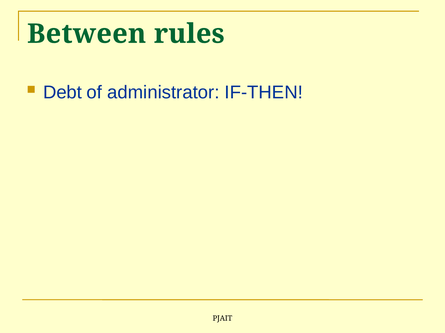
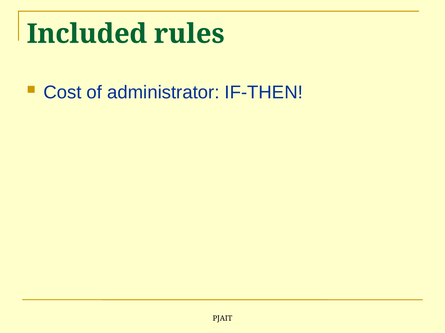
Between: Between -> Included (87, 34)
Debt: Debt -> Cost (62, 93)
